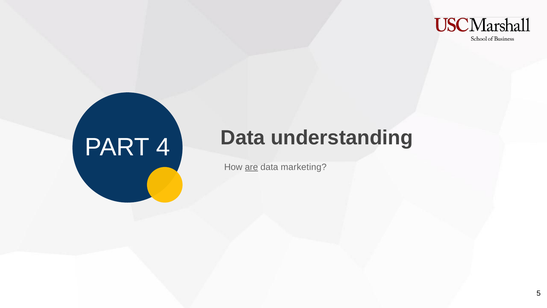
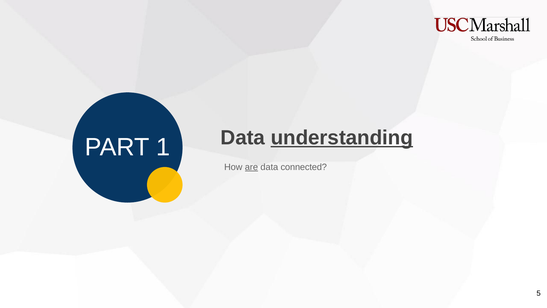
understanding underline: none -> present (342, 138)
4: 4 -> 1 (163, 147)
marketing: marketing -> connected (304, 167)
